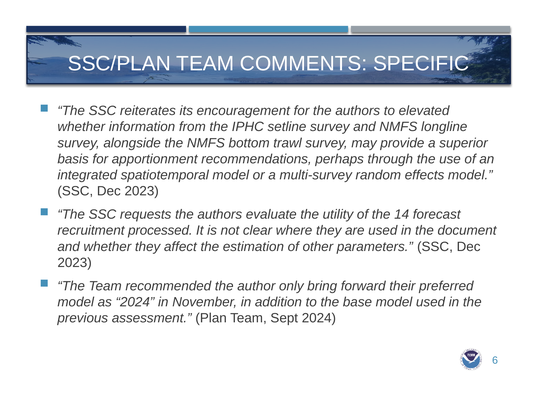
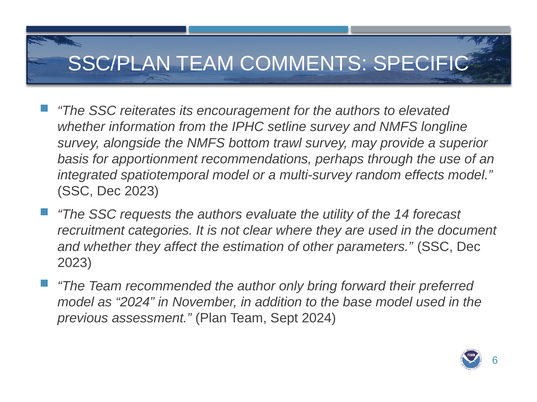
processed: processed -> categories (160, 231)
